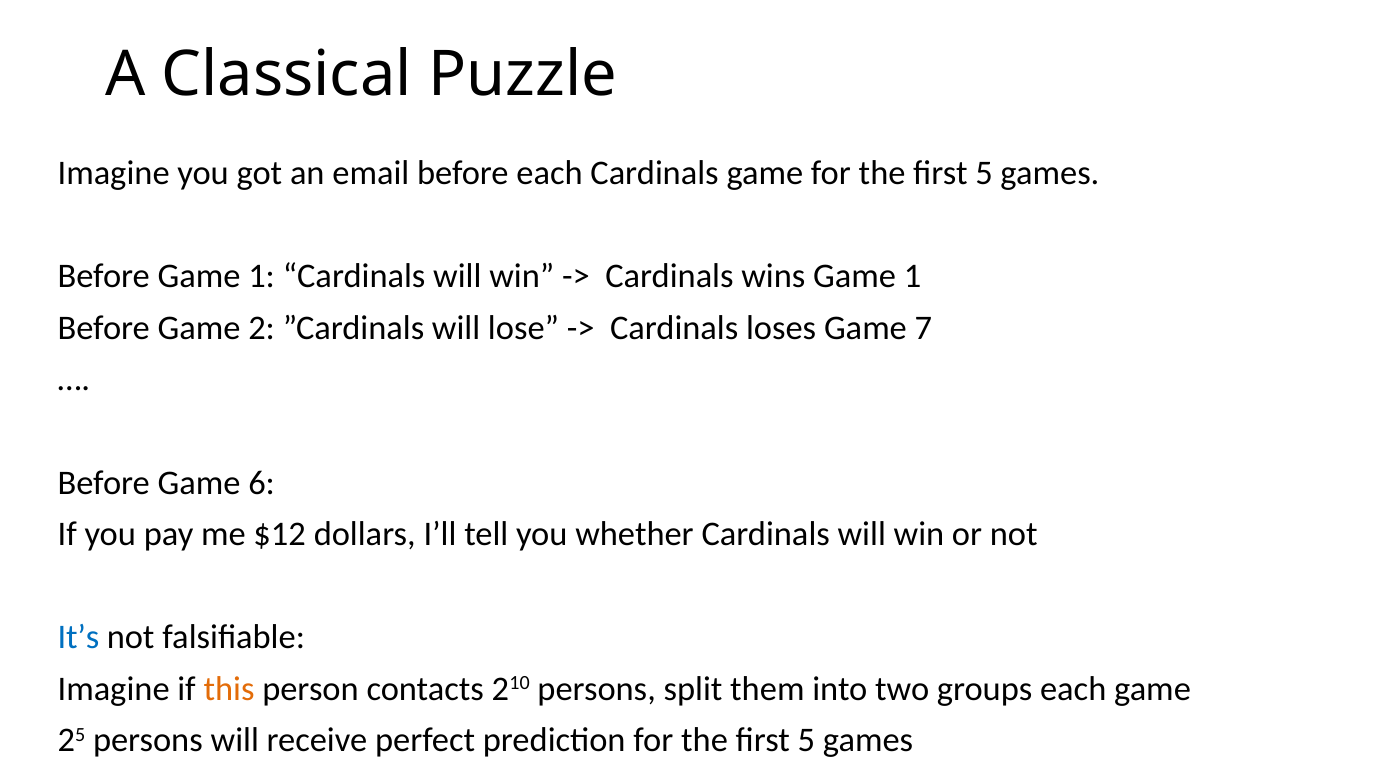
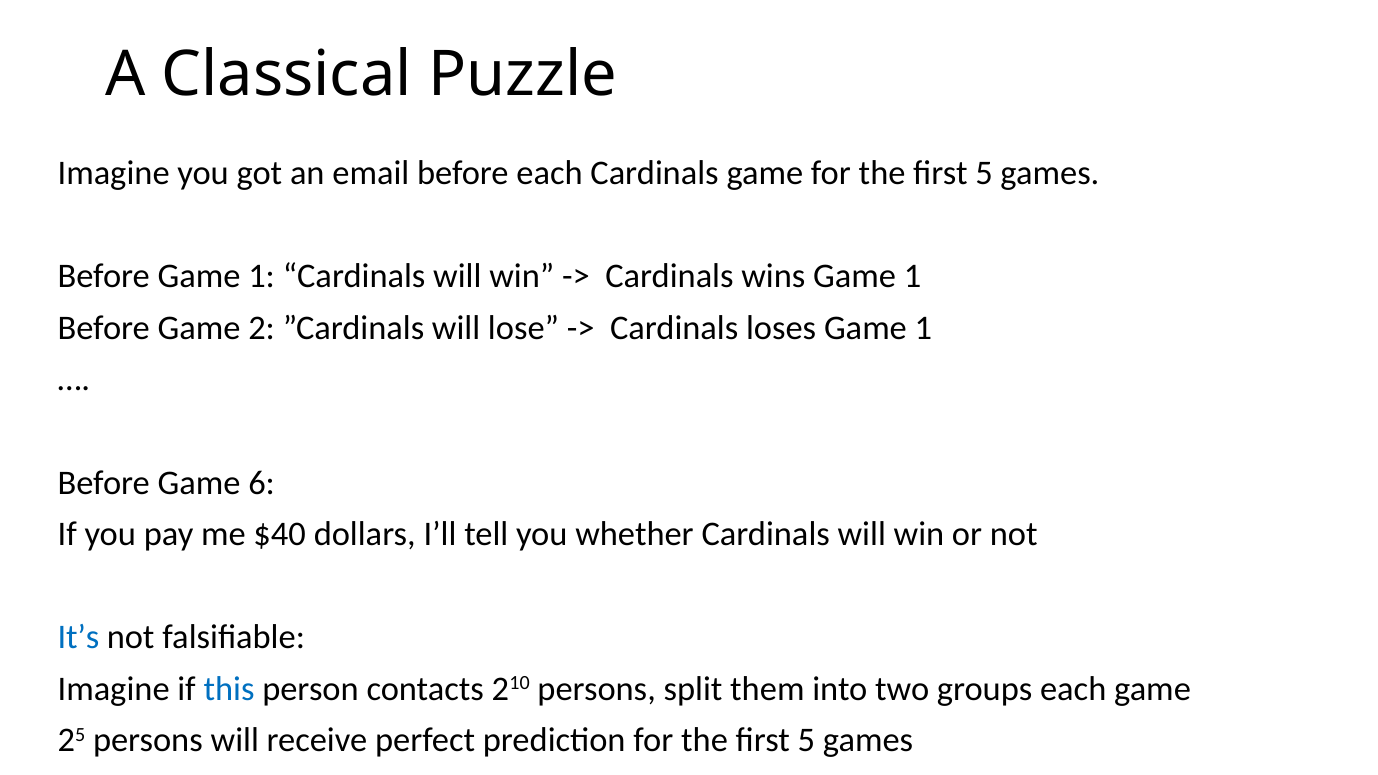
loses Game 7: 7 -> 1 (923, 328)
$12: $12 -> $40 (280, 534)
this colour: orange -> blue (229, 689)
